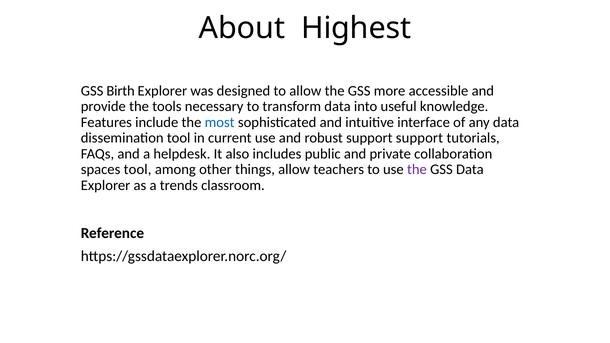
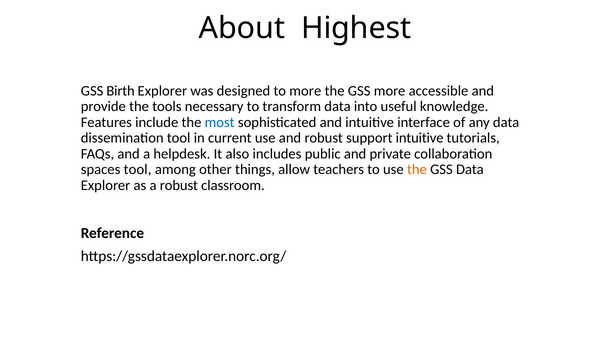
to allow: allow -> more (305, 91)
support support: support -> intuitive (420, 138)
the colour: purple -> orange (417, 170)
a trends: trends -> robust (179, 186)
